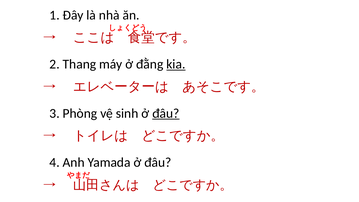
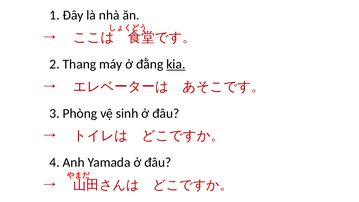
đâu underline: present -> none (166, 113)
